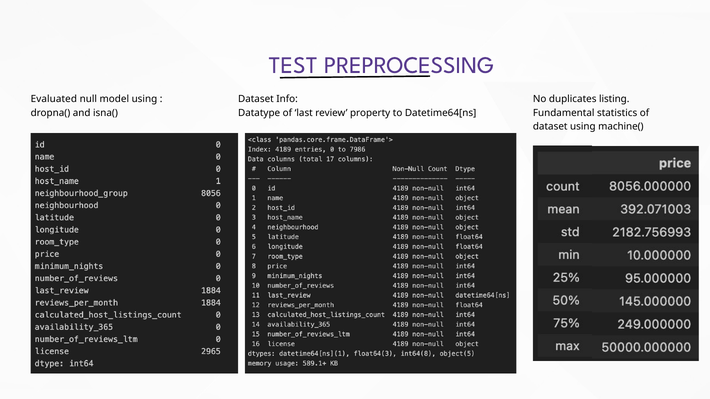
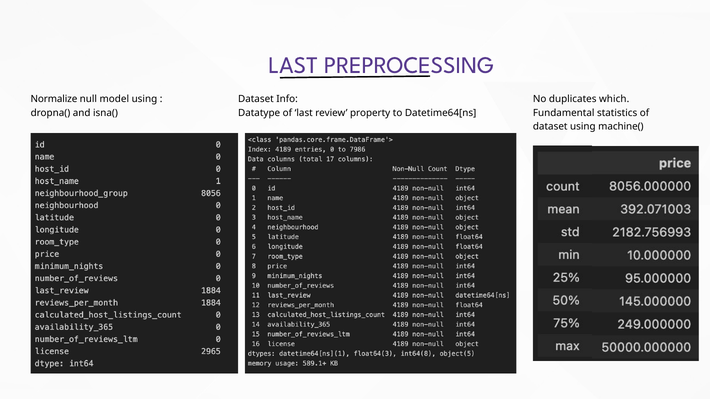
TEST: TEST -> LAST (293, 65)
Evaluated: Evaluated -> Normalize (54, 99)
listing: listing -> which (614, 99)
